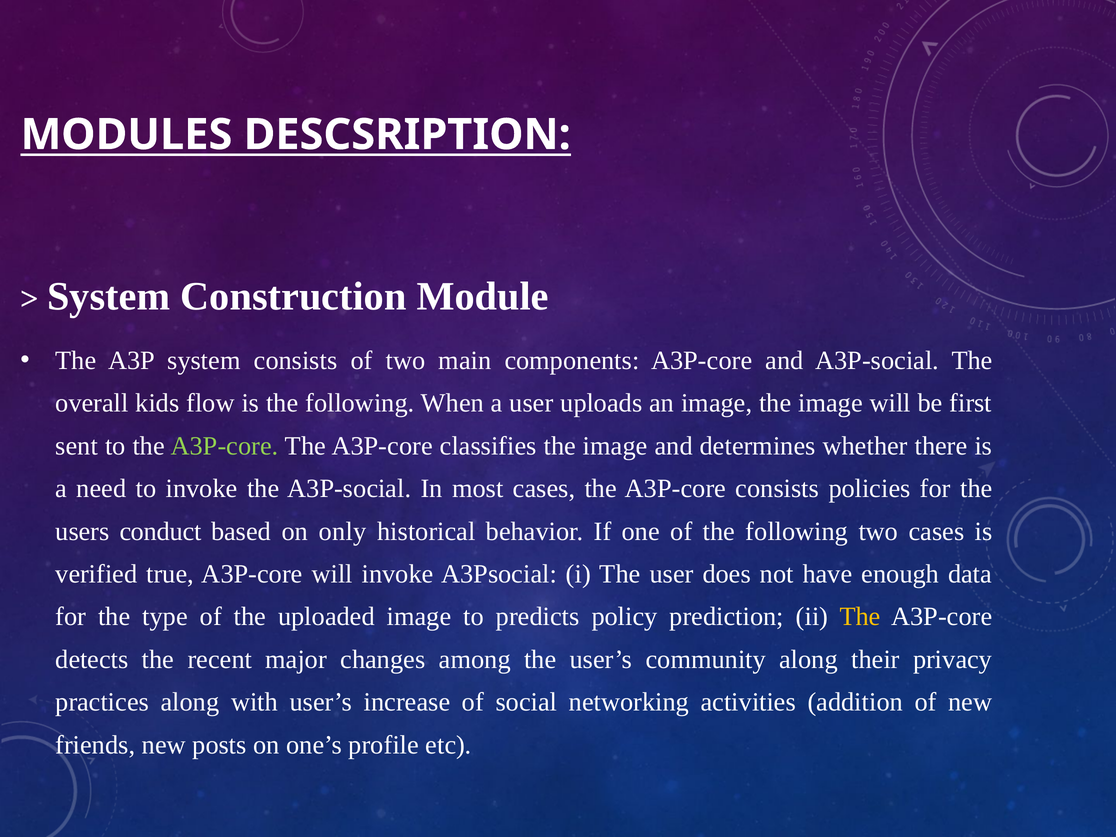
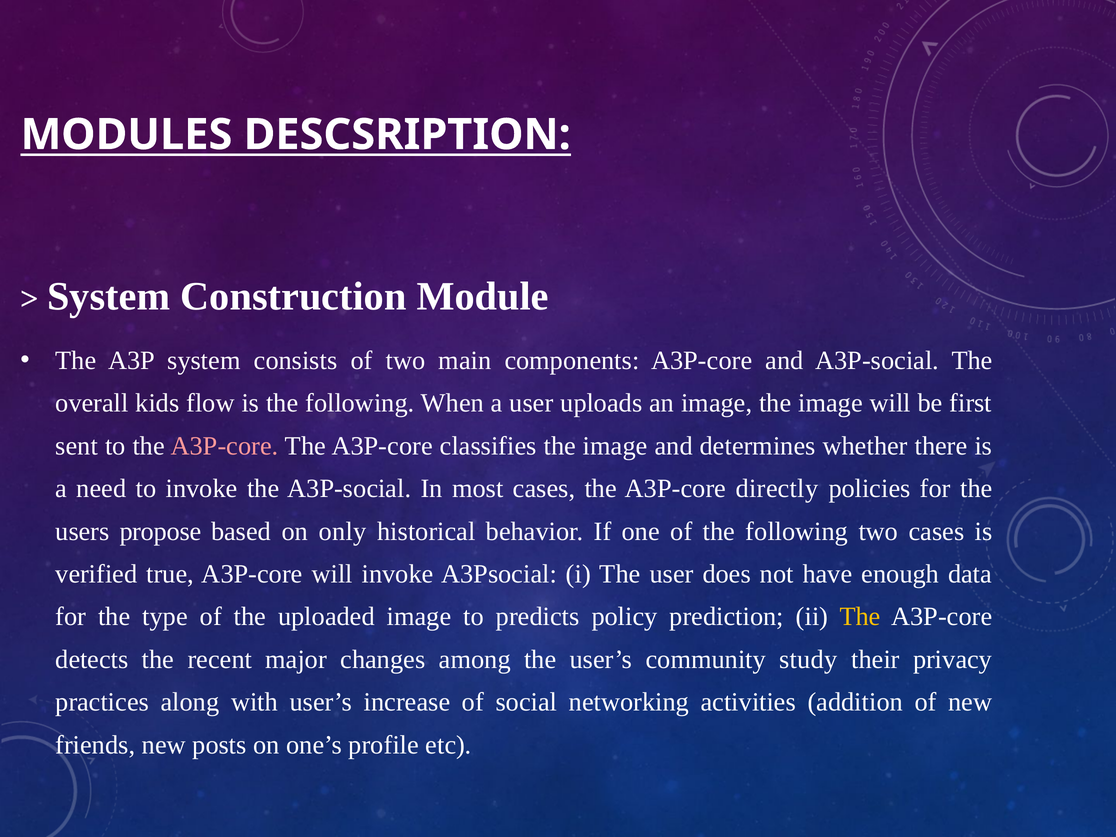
A3P-core colour: light green -> pink (224, 446)
A3P-core consists: consists -> directly (777, 489)
conduct: conduct -> propose (160, 531)
community along: along -> study (808, 659)
